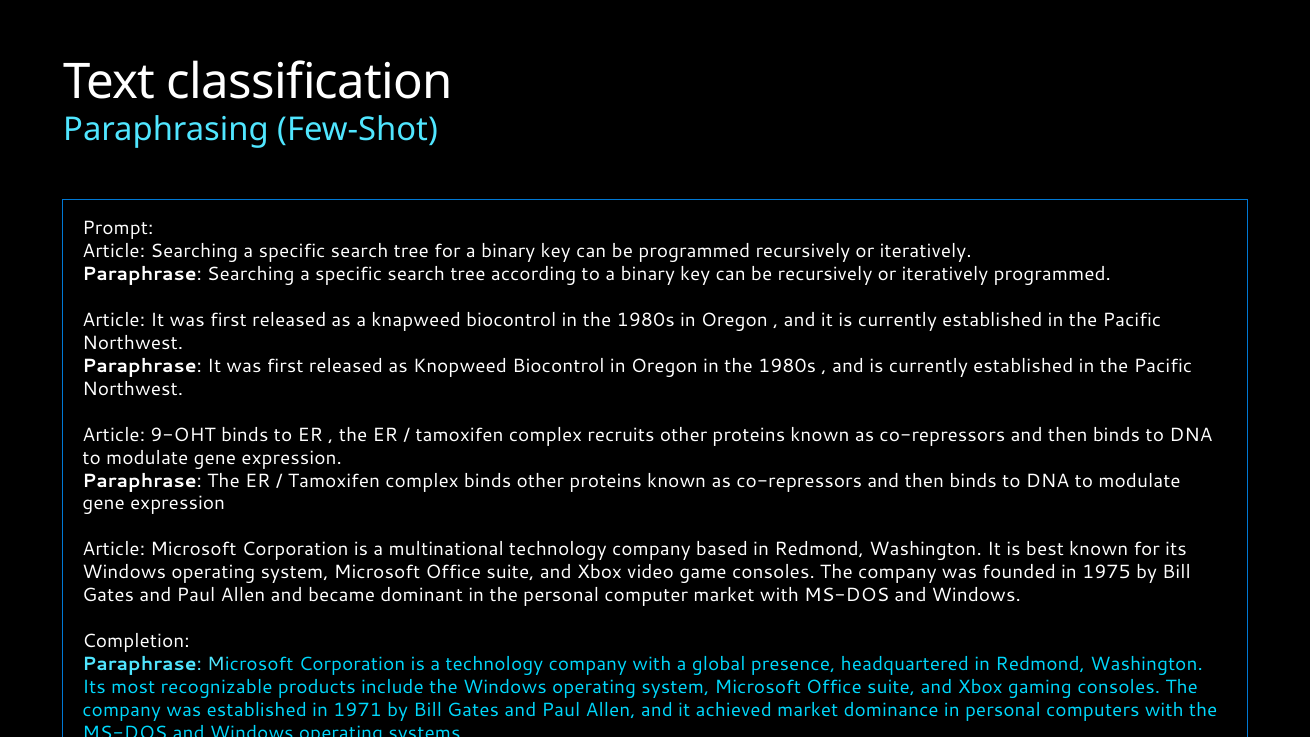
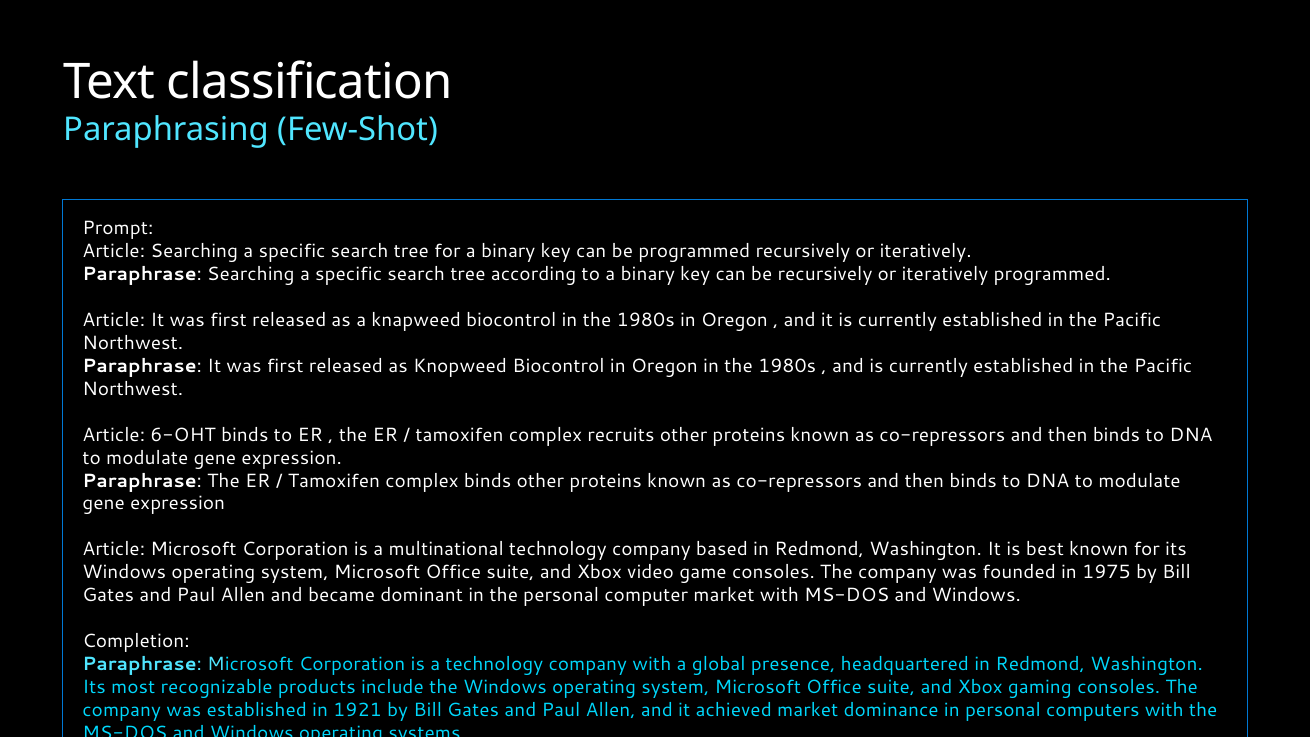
9-OHT: 9-OHT -> 6-OHT (183, 435)
1971: 1971 -> 1921 (358, 710)
